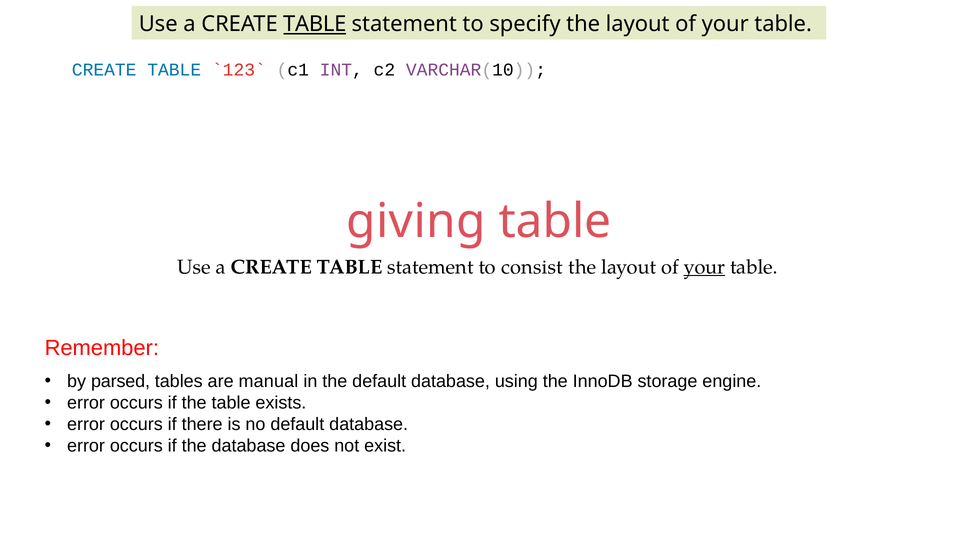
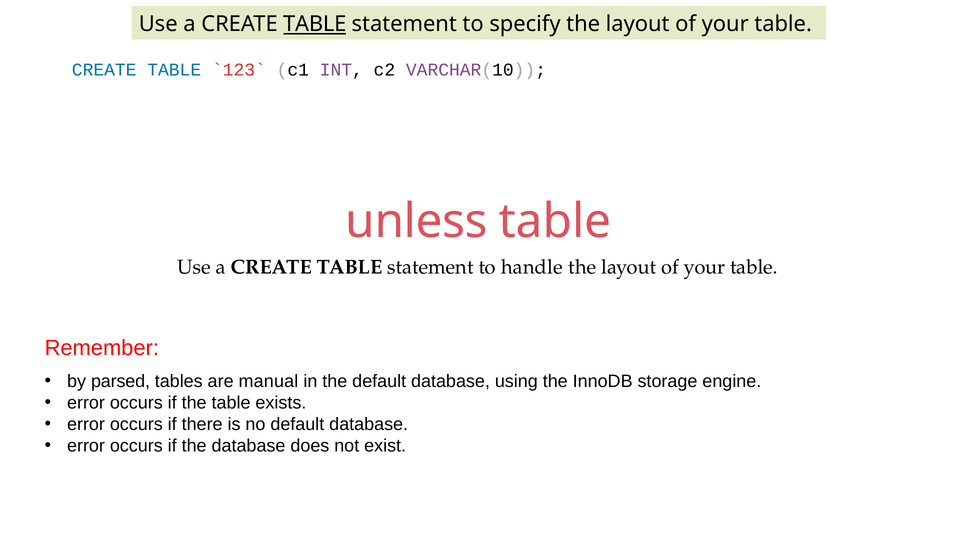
giving: giving -> unless (416, 221)
consist: consist -> handle (532, 267)
your underline: present -> none (704, 267)
